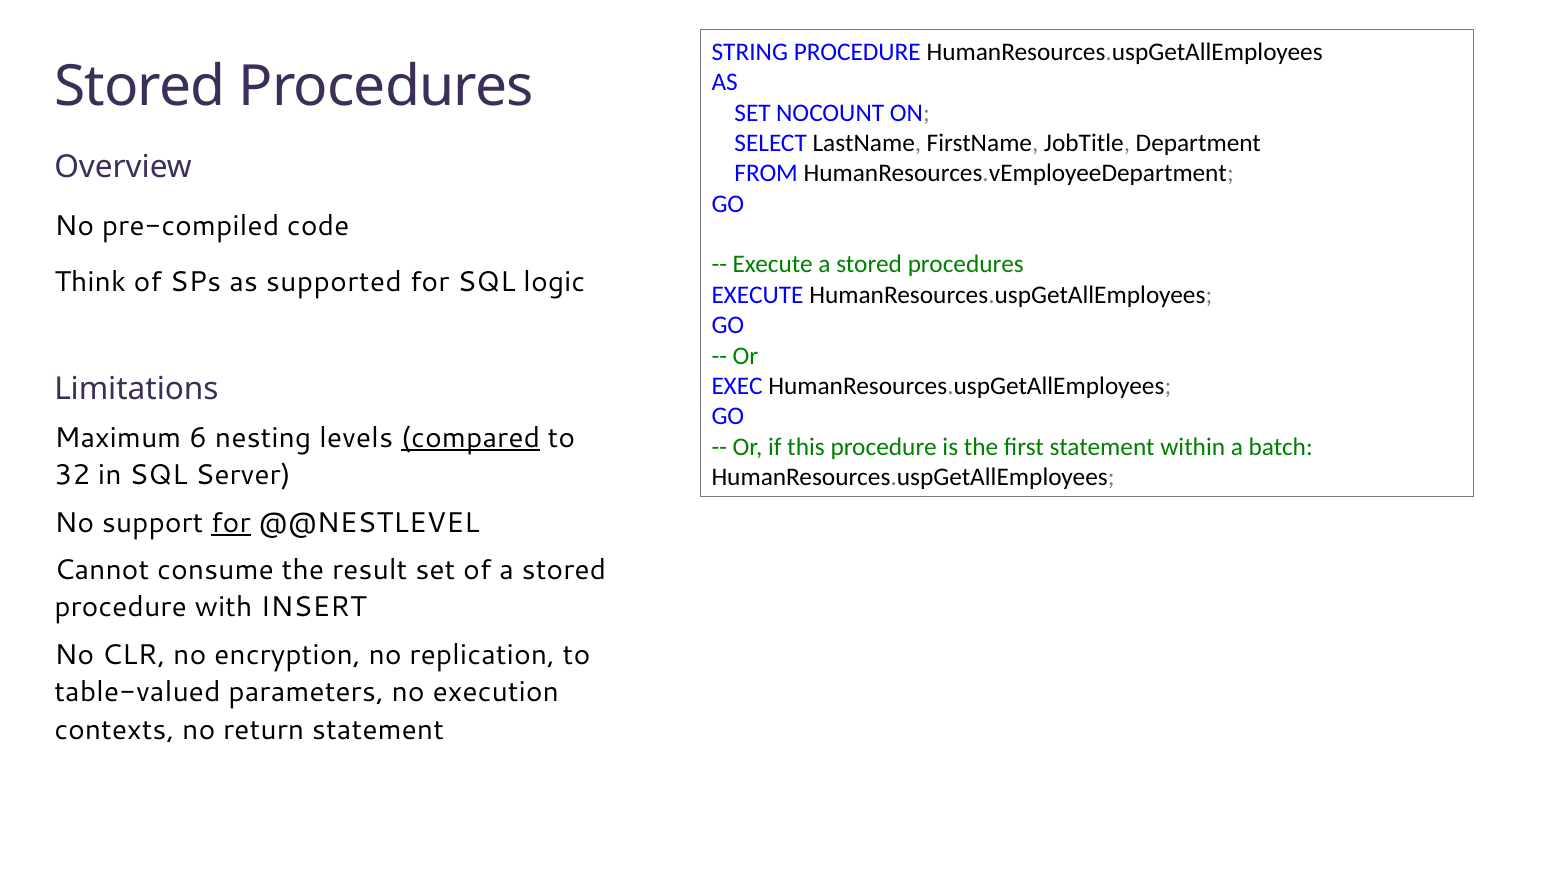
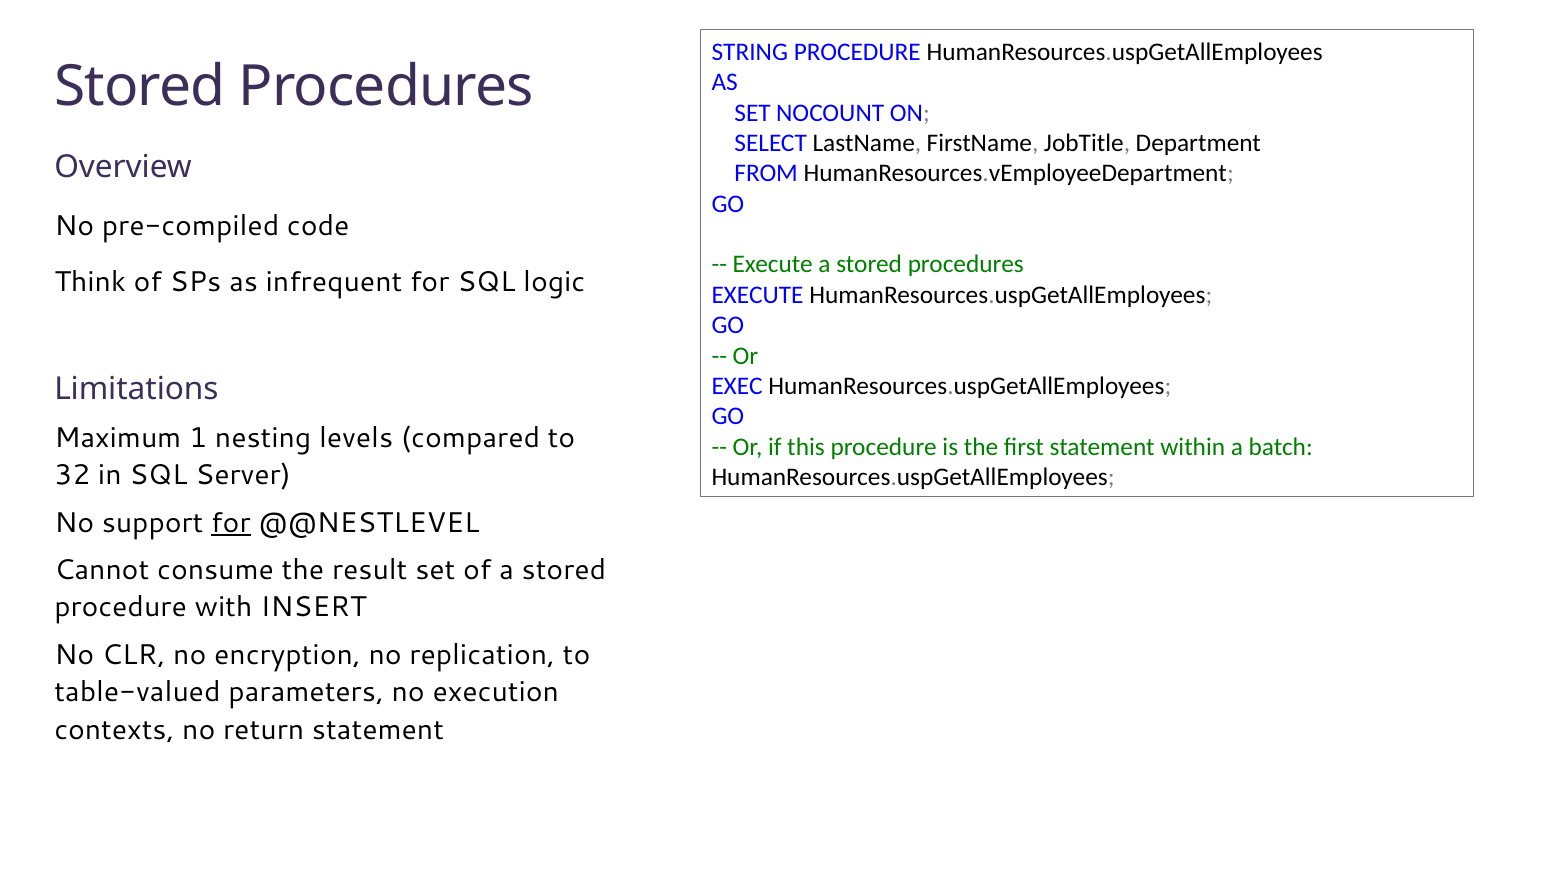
supported: supported -> infrequent (334, 283)
6: 6 -> 1 (198, 438)
compared underline: present -> none (471, 438)
